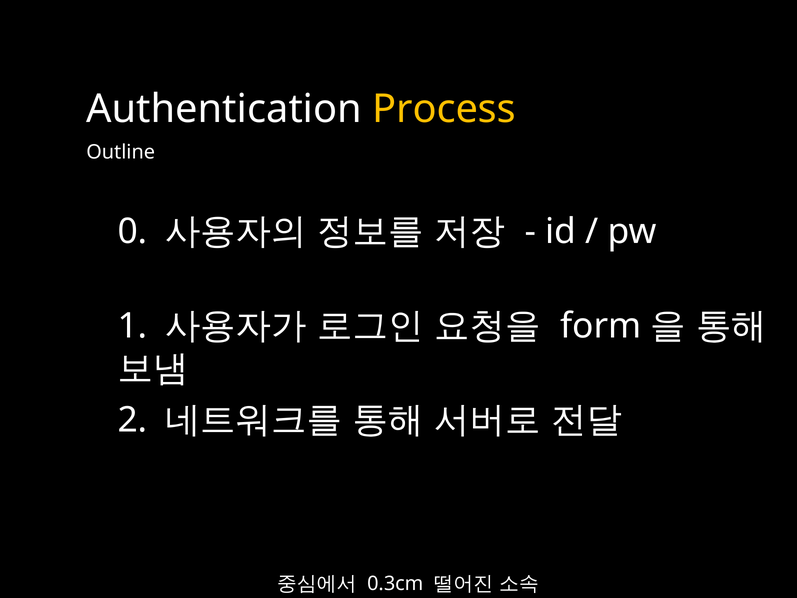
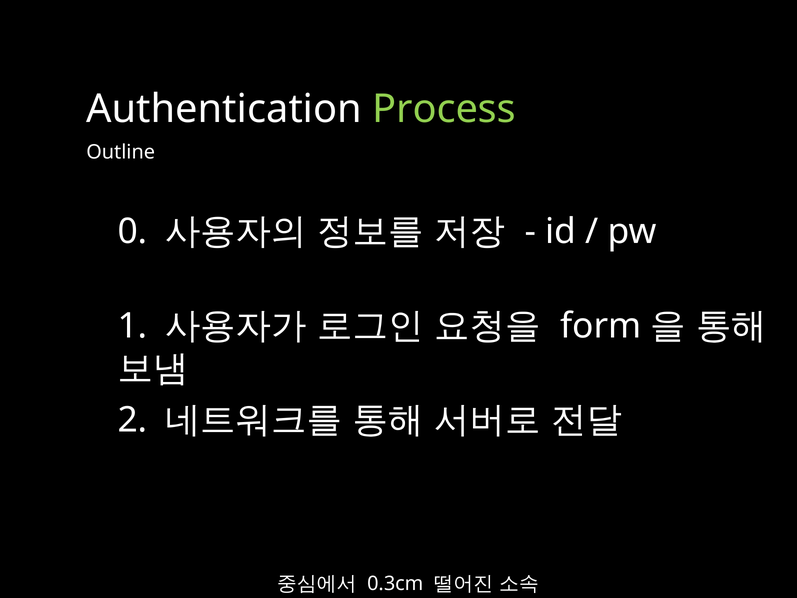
Process colour: yellow -> light green (444, 109)
